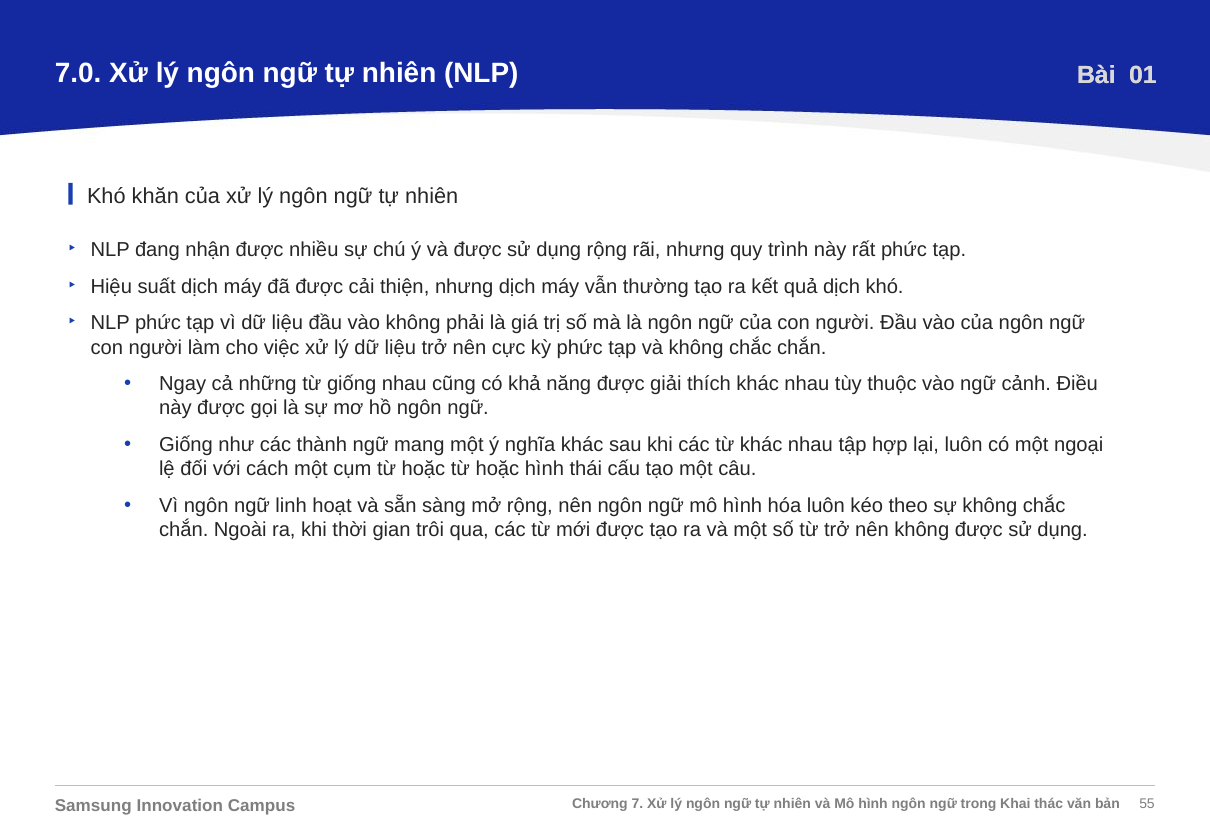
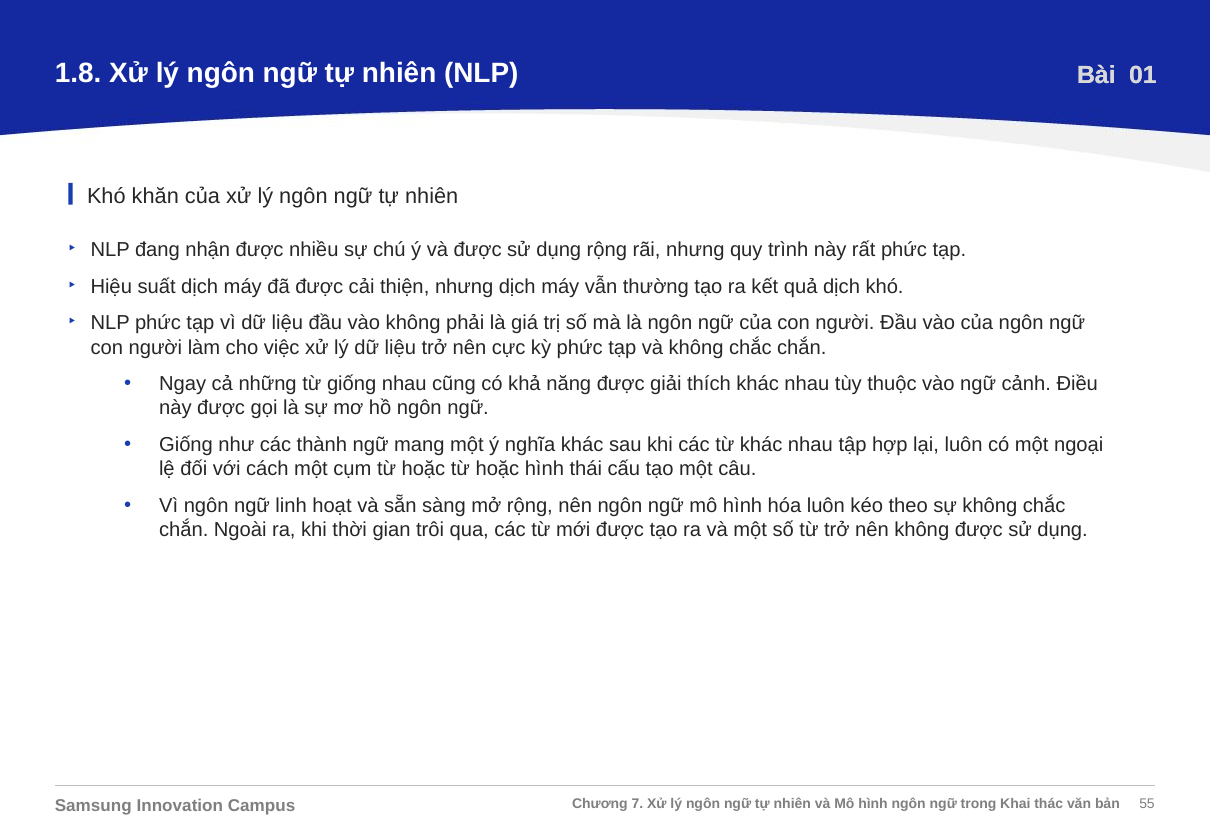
7.0: 7.0 -> 1.8 (78, 74)
